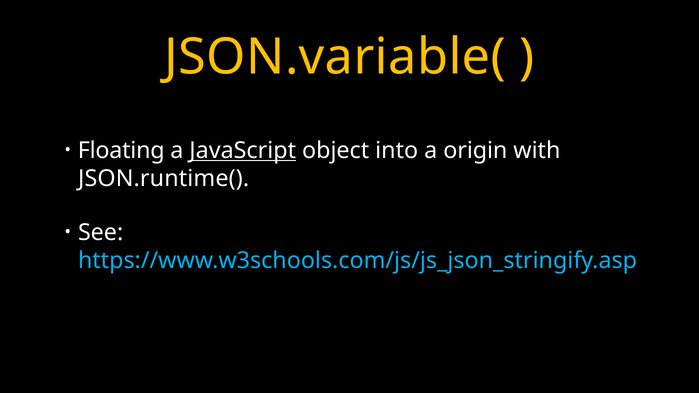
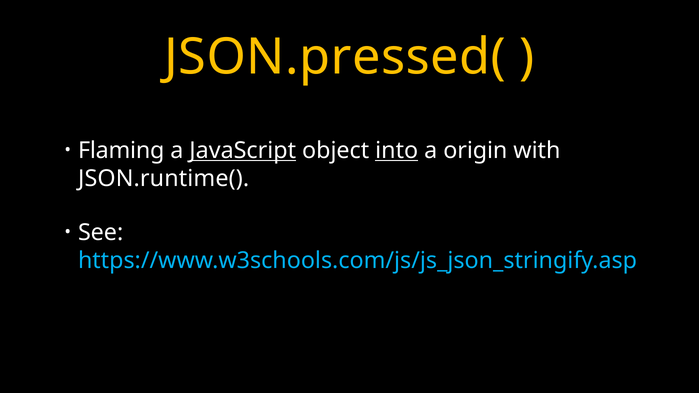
JSON.variable(: JSON.variable( -> JSON.pressed( (335, 57)
Floating: Floating -> Flaming (121, 151)
into underline: none -> present (397, 151)
